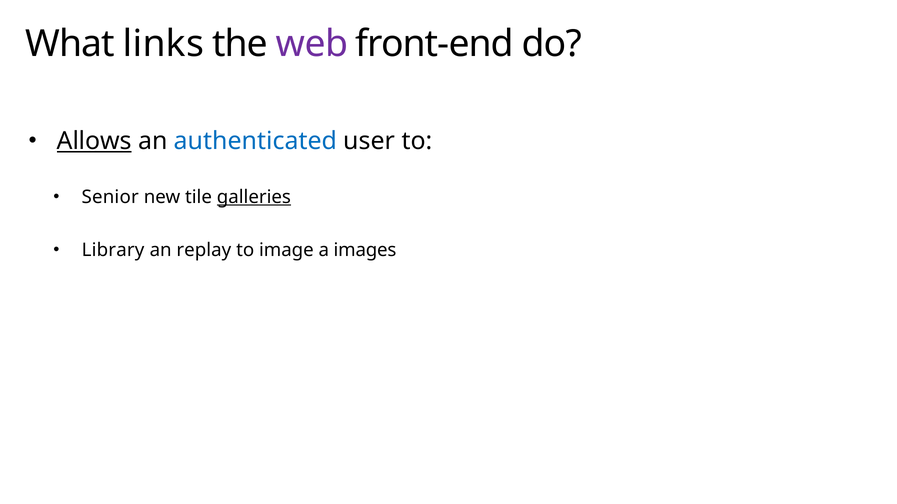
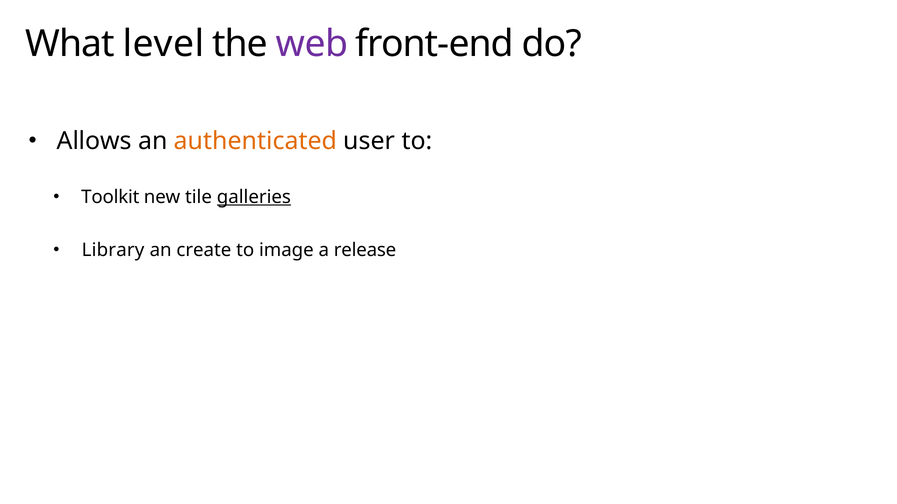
links: links -> level (163, 44)
Allows underline: present -> none (94, 141)
authenticated colour: blue -> orange (255, 141)
Senior: Senior -> Toolkit (110, 197)
replay: replay -> create (204, 250)
images: images -> release (365, 250)
